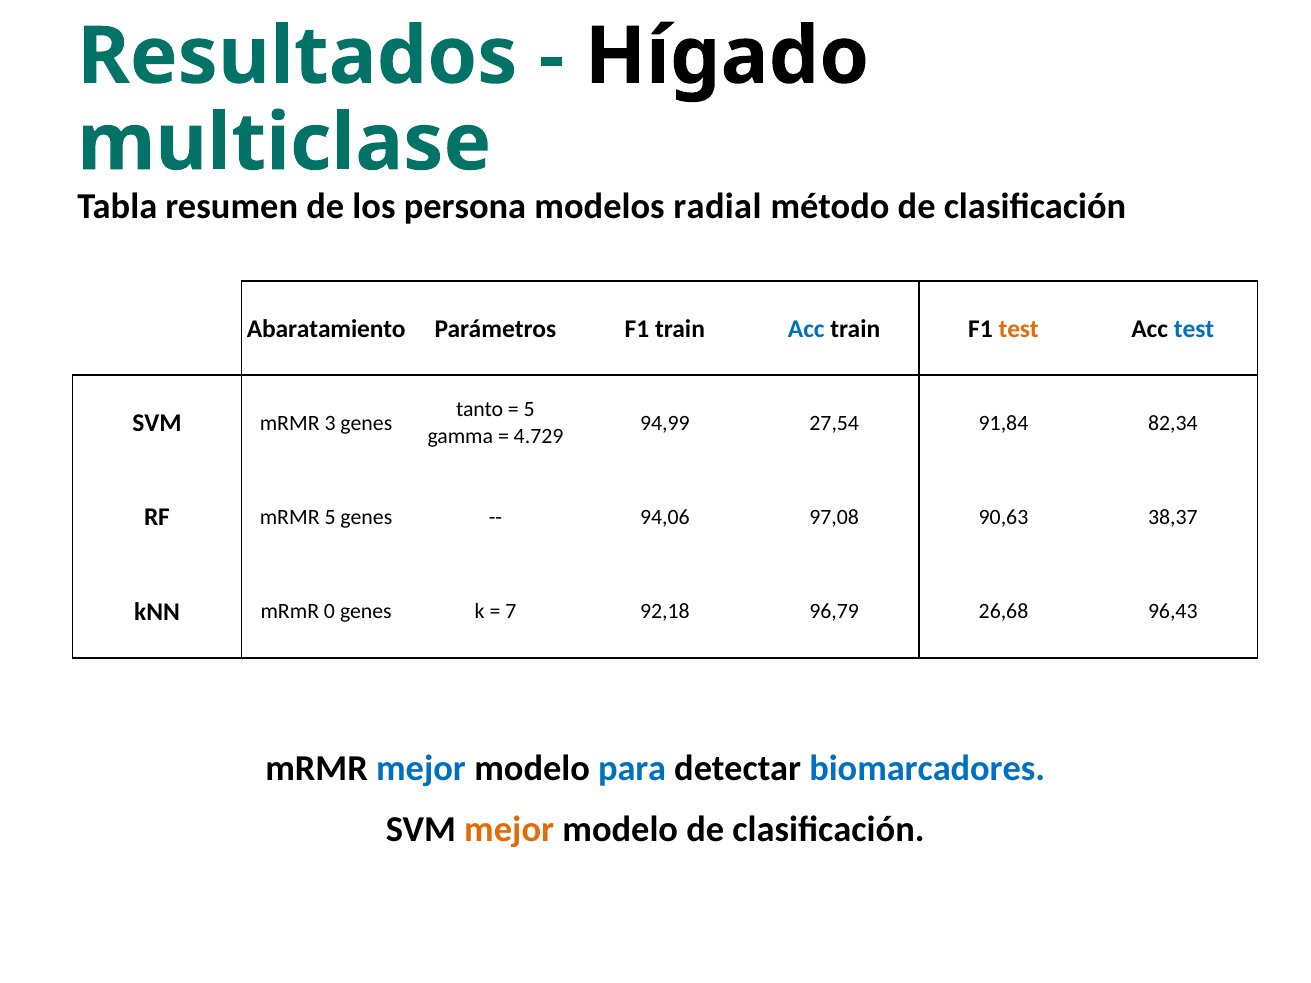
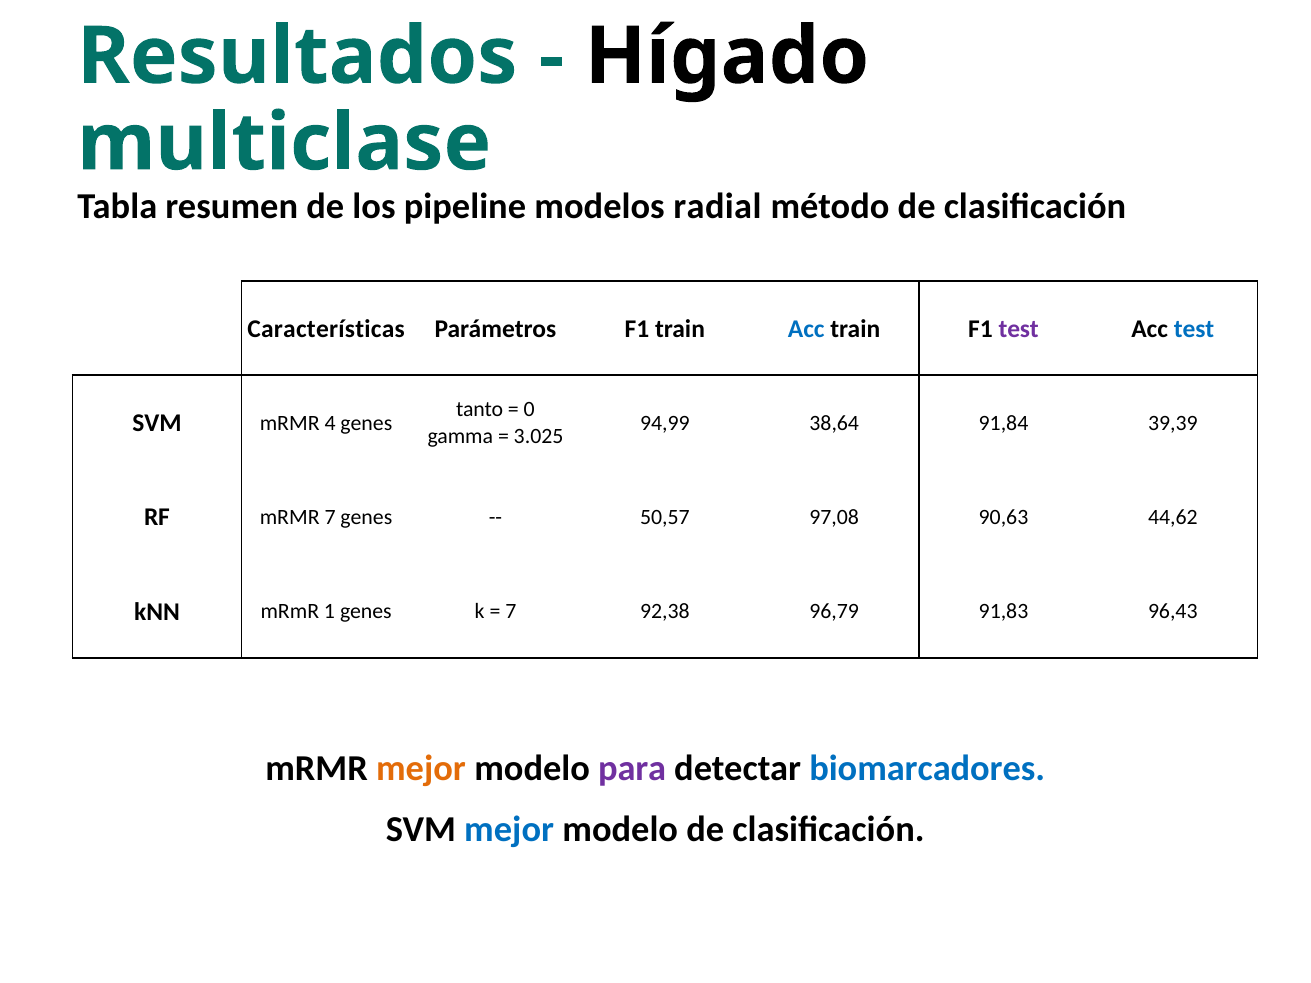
persona: persona -> pipeline (465, 207)
Abaratamiento: Abaratamiento -> Características (326, 329)
test colour: orange -> purple (1019, 329)
5: 5 -> 0 (529, 410)
3: 3 -> 4 (330, 423)
27,54: 27,54 -> 38,64 (834, 423)
82,34: 82,34 -> 39,39 (1173, 423)
4.729: 4.729 -> 3.025 (539, 437)
mRMR 5: 5 -> 7 (330, 518)
94,06: 94,06 -> 50,57 (665, 518)
38,37: 38,37 -> 44,62 (1173, 518)
0: 0 -> 1 (329, 612)
92,18: 92,18 -> 92,38 (665, 612)
26,68: 26,68 -> 91,83 (1004, 612)
mejor colour: blue -> orange (421, 768)
para colour: blue -> purple (632, 768)
mejor colour: orange -> blue (509, 830)
